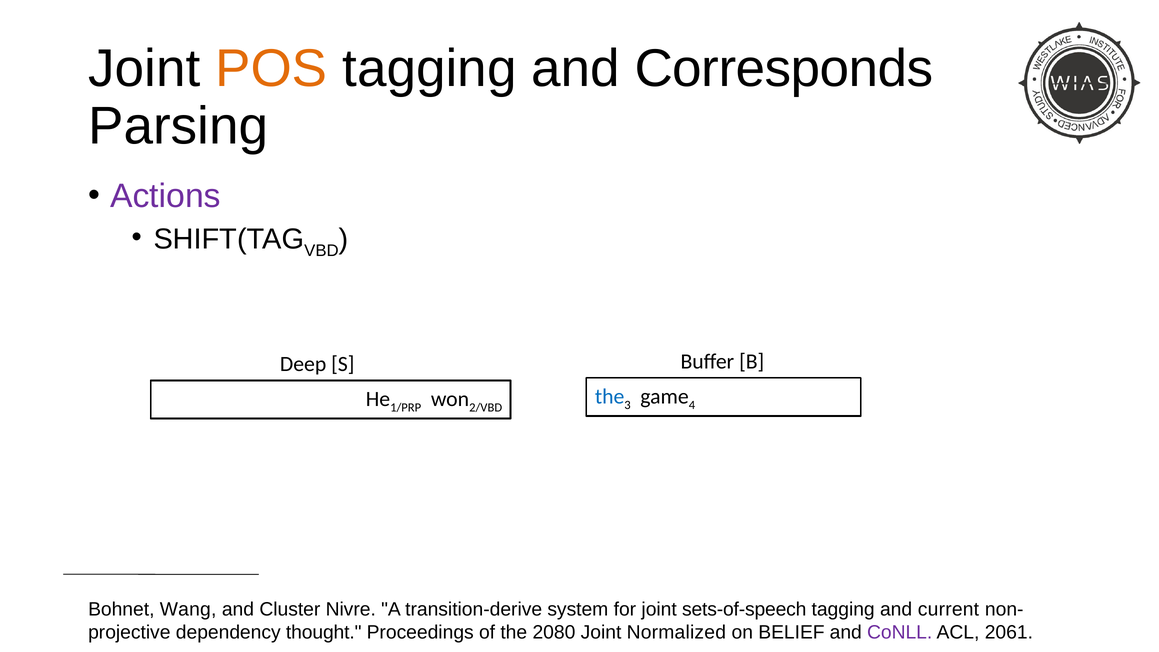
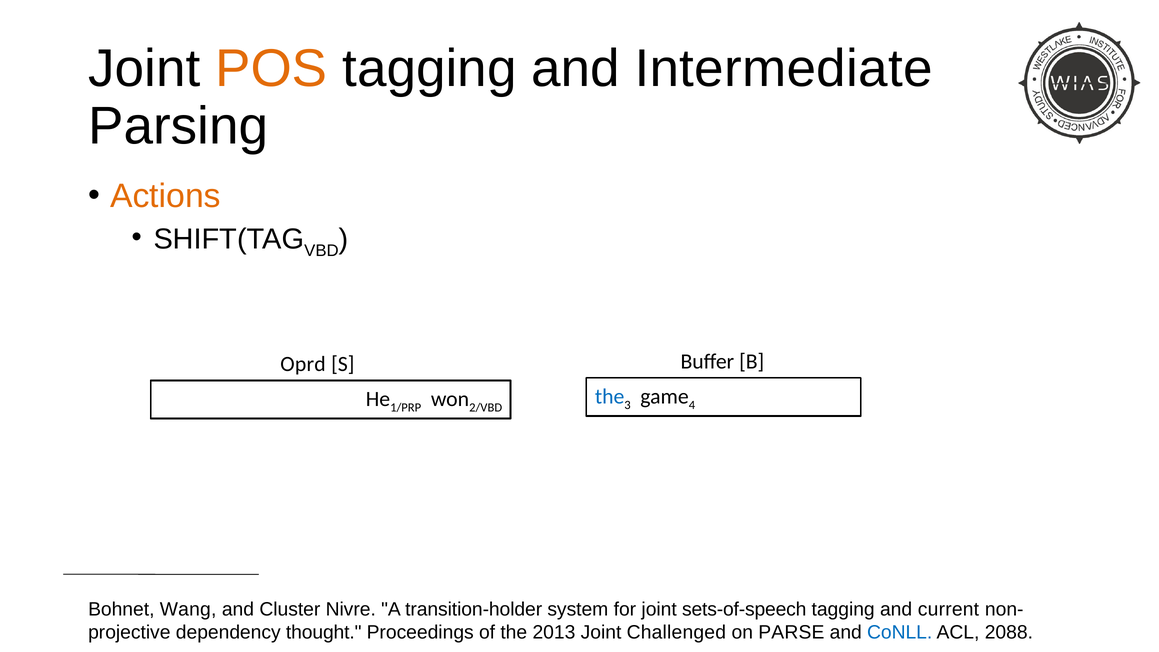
Corresponds: Corresponds -> Intermediate (784, 69)
Actions colour: purple -> orange (165, 196)
Deep: Deep -> Oprd (303, 364)
transition-derive: transition-derive -> transition-holder (474, 609)
2080: 2080 -> 2013 (554, 632)
Normalized: Normalized -> Challenged (676, 632)
BELIEF: BELIEF -> PARSE (791, 632)
CoNLL colour: purple -> blue (900, 632)
2061: 2061 -> 2088 (1009, 632)
